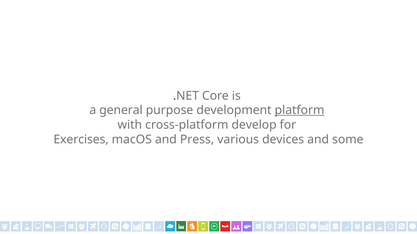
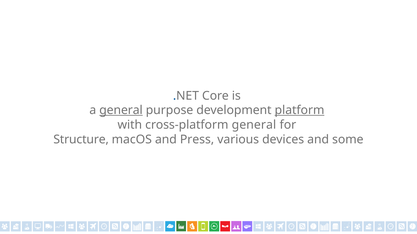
general underline: none -> present (121, 111)
cross-platform develop: develop -> general (254, 125)
Exercises: Exercises -> Structure (81, 140)
